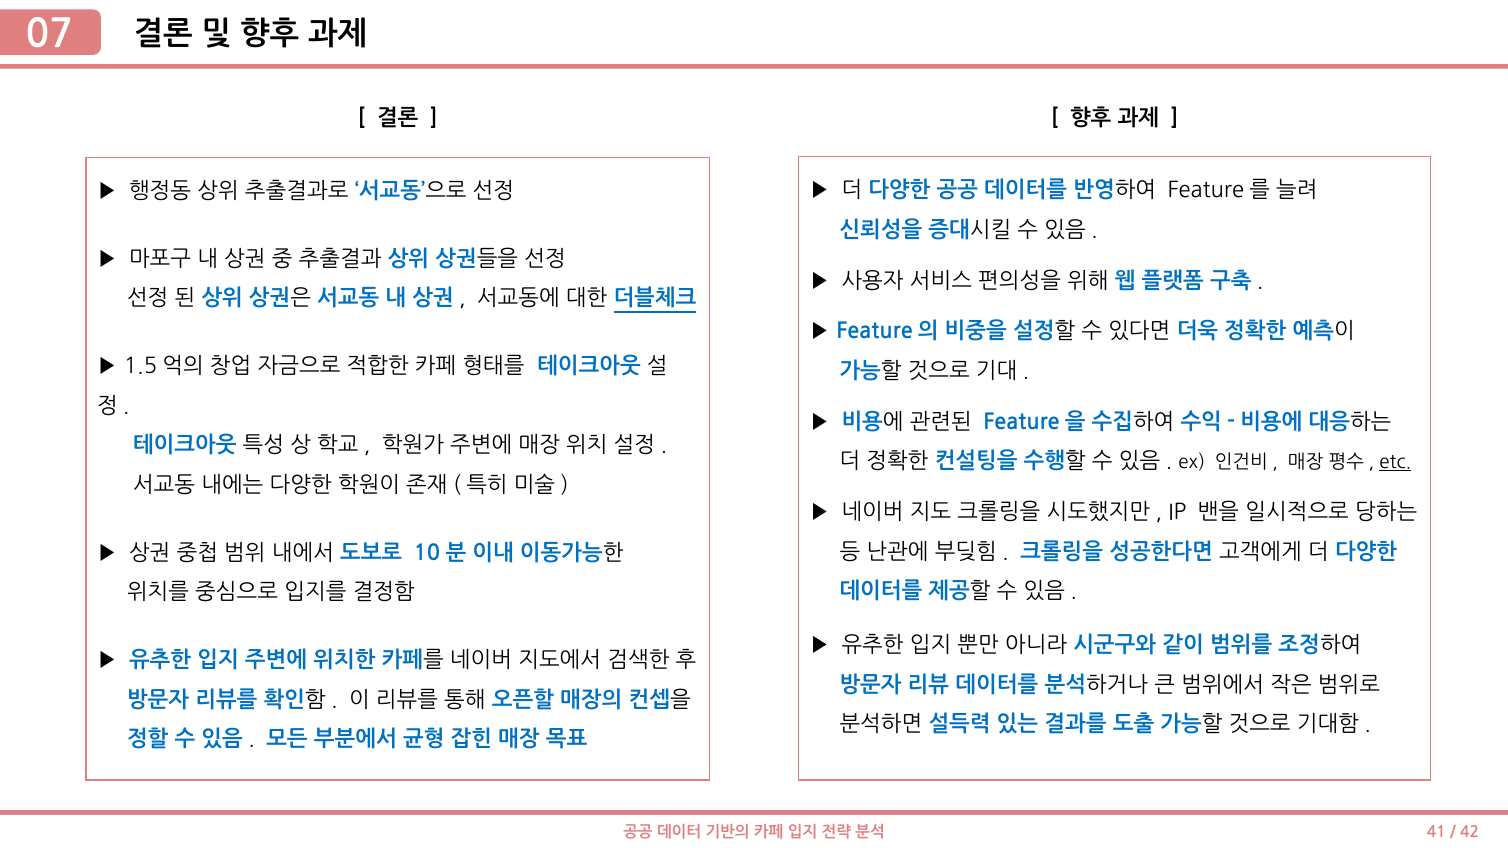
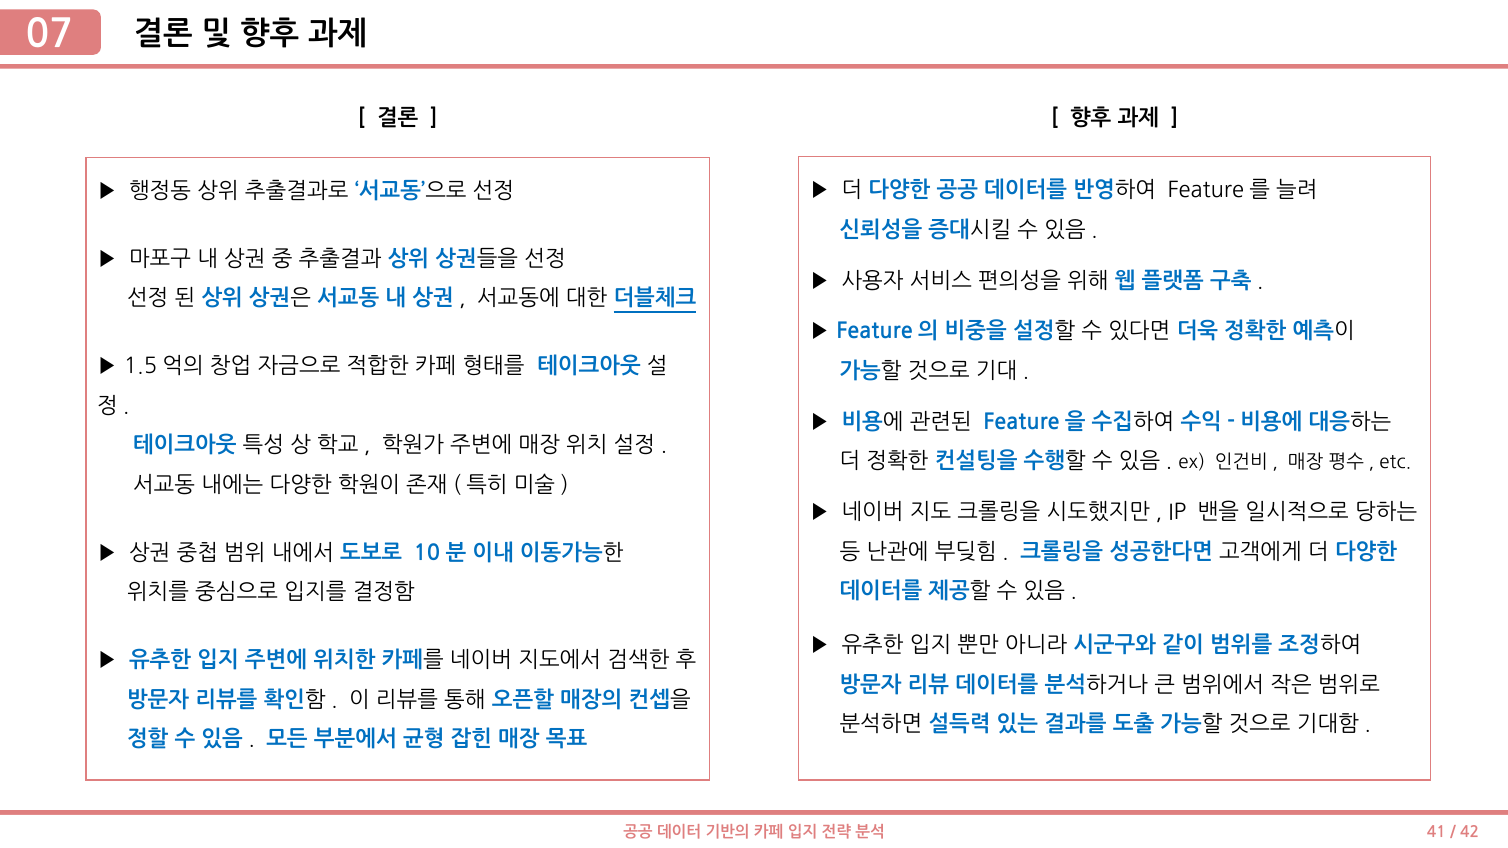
etc underline: present -> none (1395, 463)
